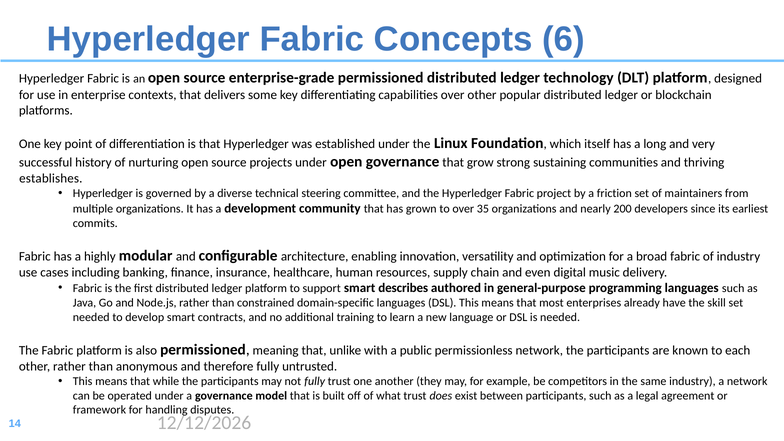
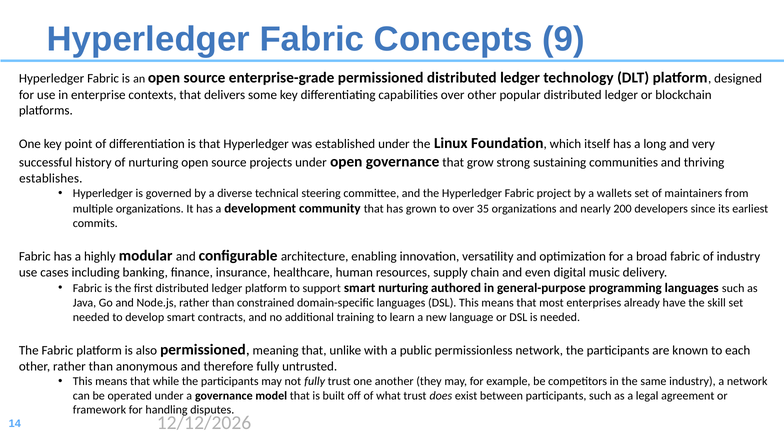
6: 6 -> 9 (564, 39)
friction: friction -> wallets (614, 193)
smart describes: describes -> nurturing (403, 288)
